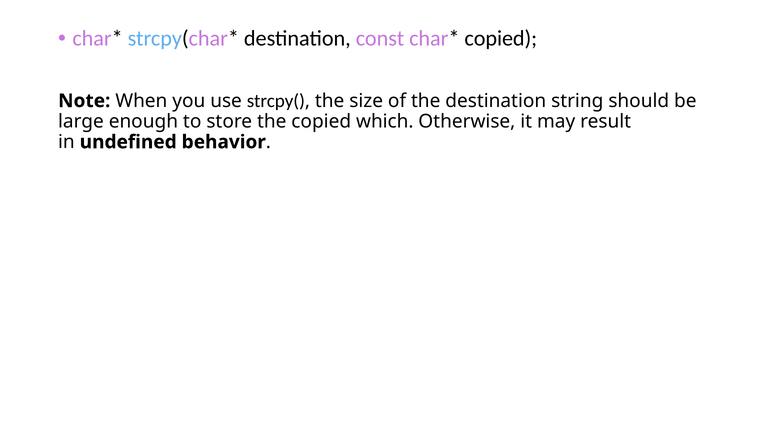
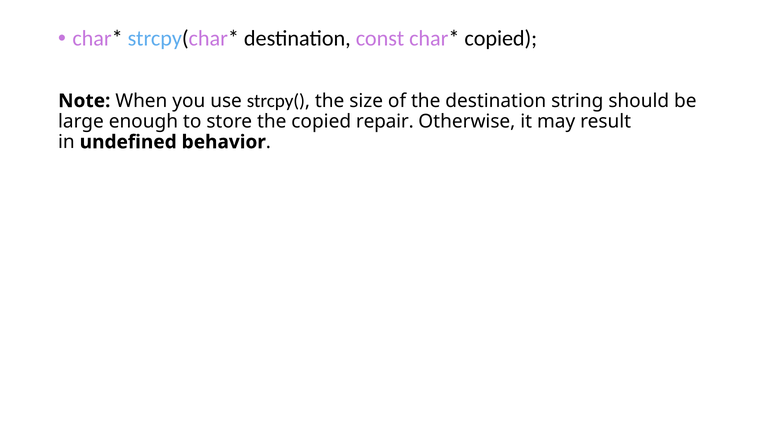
which: which -> repair (385, 121)
